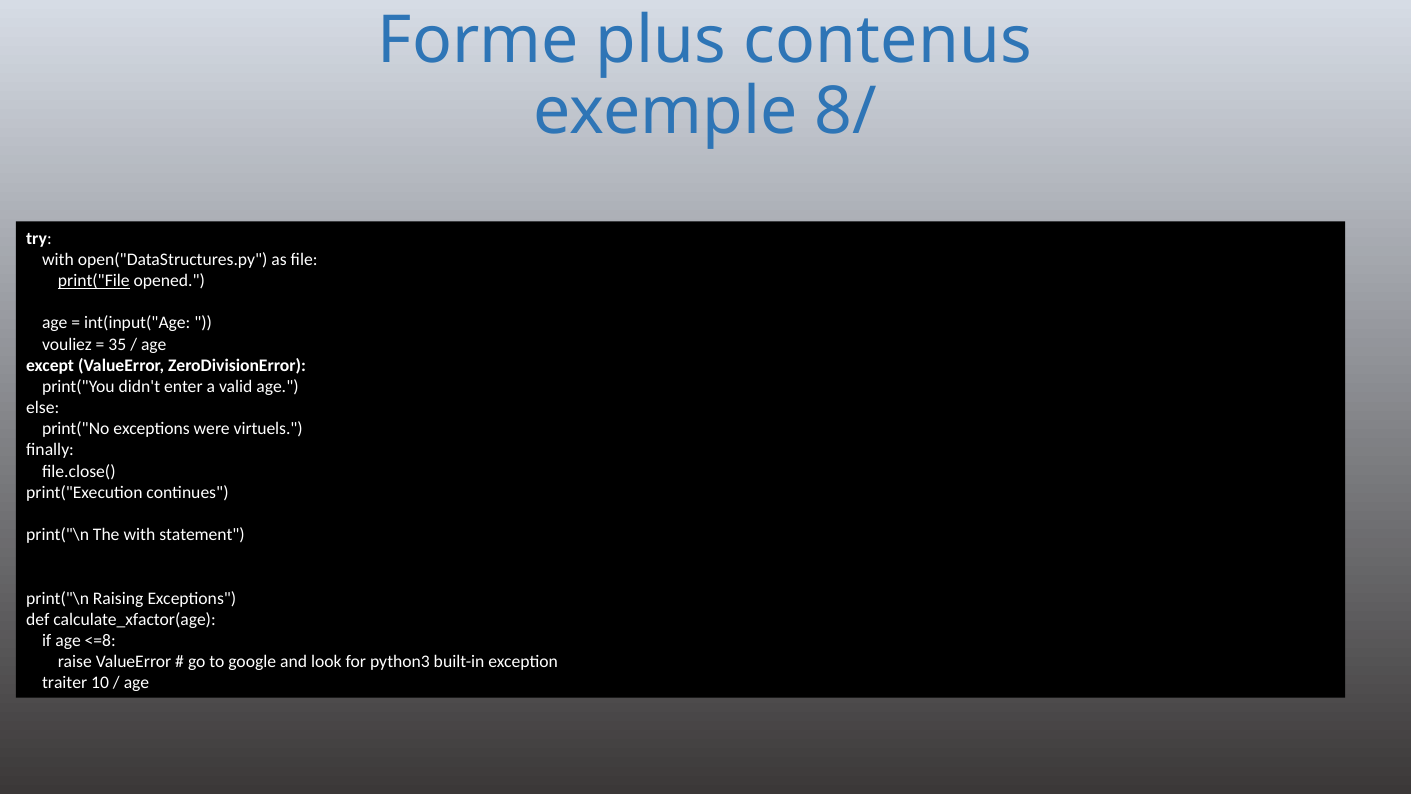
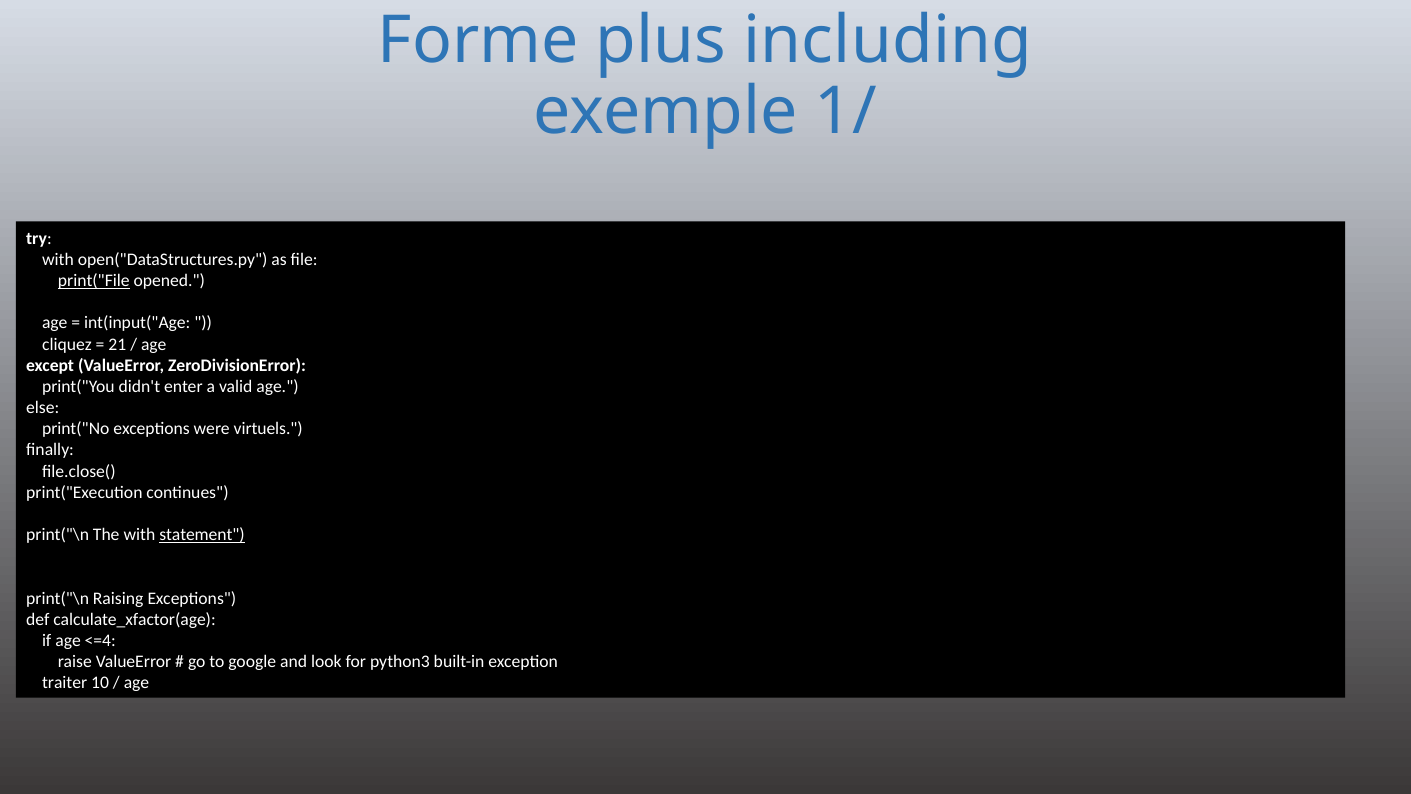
contenus: contenus -> including (888, 41)
8/: 8/ -> 1/ (846, 112)
vouliez: vouliez -> cliquez (67, 344)
35: 35 -> 21 (117, 344)
statement underline: none -> present (202, 535)
<=8: <=8 -> <=4 (100, 640)
